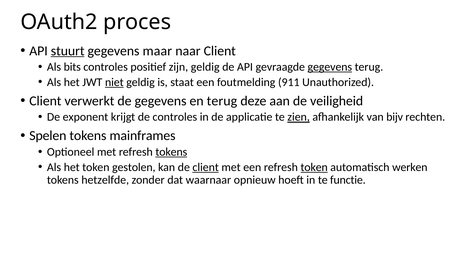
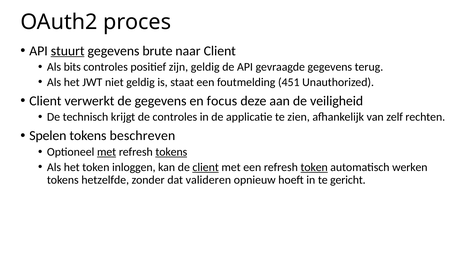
maar: maar -> brute (157, 51)
gegevens underline: present -> none (330, 67)
niet underline: present -> none (114, 82)
911: 911 -> 451 (289, 82)
en terug: terug -> focus (222, 101)
exponent: exponent -> technisch (85, 117)
zien underline: present -> none (299, 117)
bijv: bijv -> zelf (395, 117)
mainframes: mainframes -> beschreven (142, 136)
met underline: none -> present (107, 152)
gestolen: gestolen -> inloggen (134, 167)
waarnaar: waarnaar -> valideren (208, 180)
functie: functie -> gericht (348, 180)
